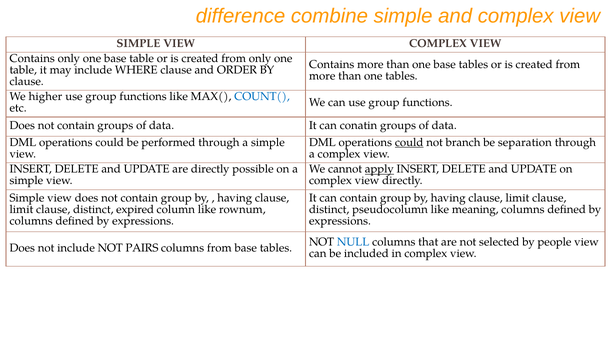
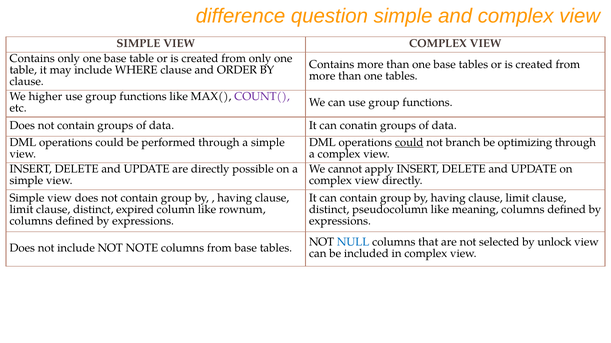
combine: combine -> question (329, 16)
COUNT( colour: blue -> purple (262, 97)
separation: separation -> optimizing (525, 143)
apply underline: present -> none (379, 170)
people: people -> unlock (555, 242)
PAIRS: PAIRS -> NOTE (142, 248)
